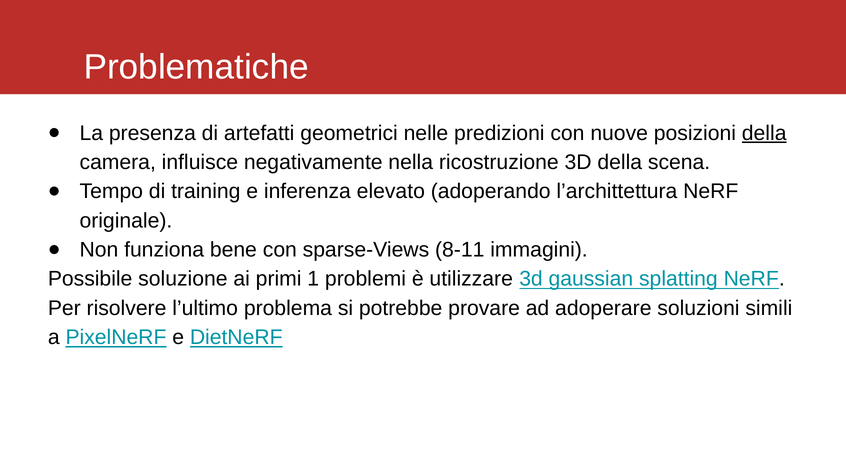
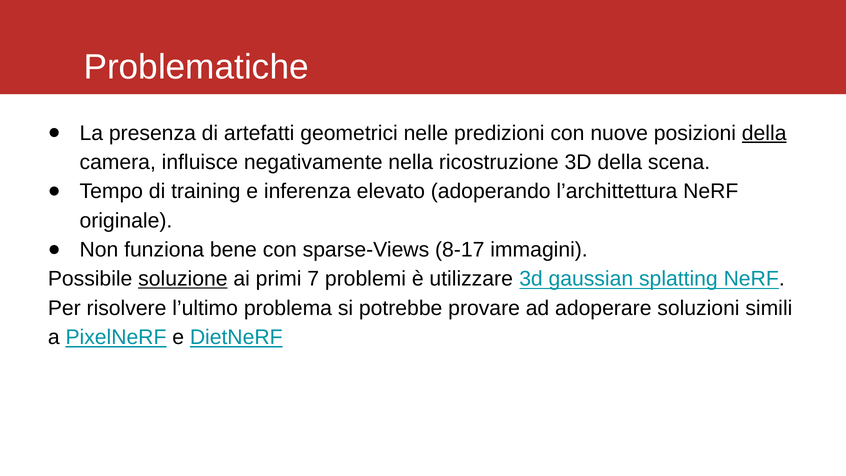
8-11: 8-11 -> 8-17 (460, 250)
soluzione underline: none -> present (183, 279)
1: 1 -> 7 (313, 279)
